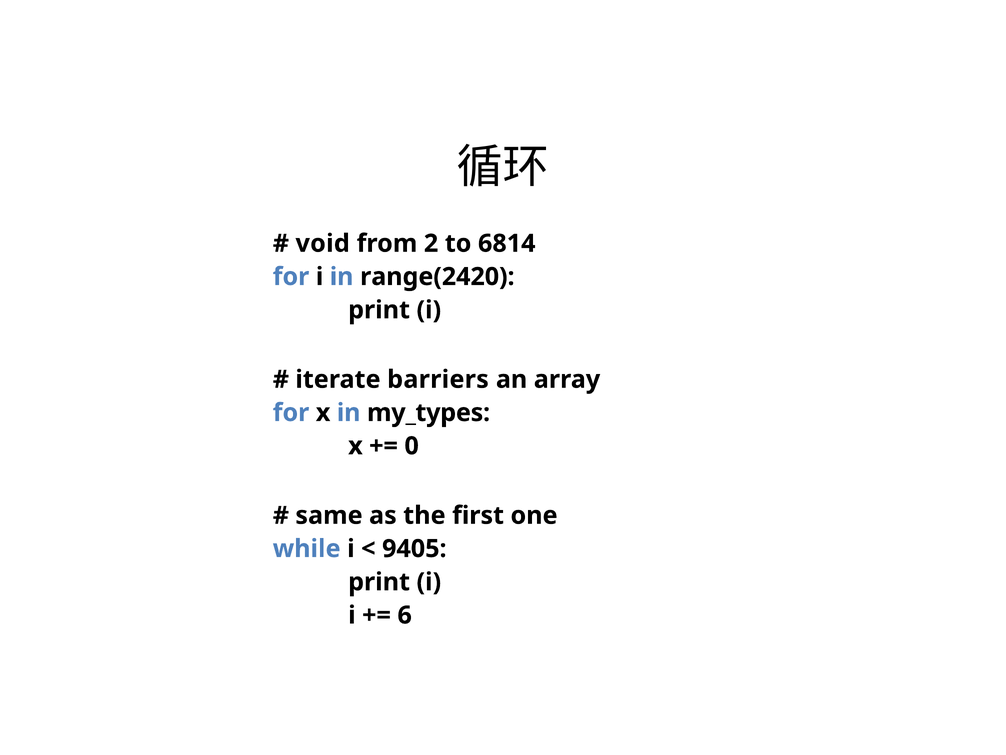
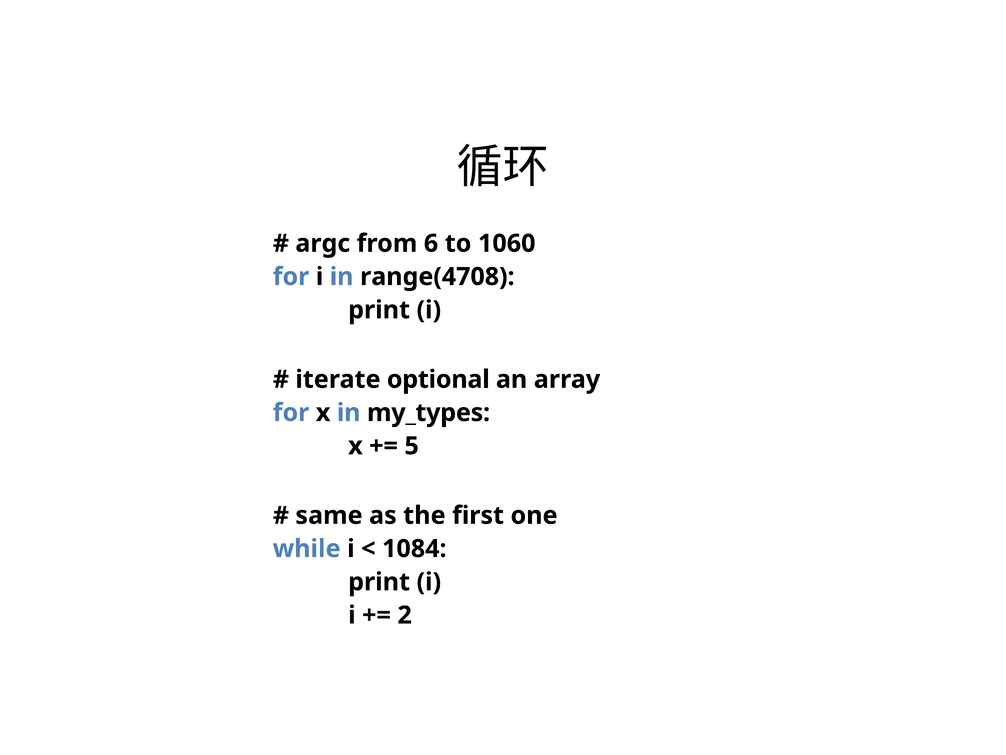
void: void -> argc (323, 243)
2: 2 -> 6 (431, 243)
6814: 6814 -> 1060 (507, 243)
range(2420: range(2420 -> range(4708 (437, 277)
barriers: barriers -> optional (438, 379)
0: 0 -> 5 (412, 446)
9405: 9405 -> 1084 (414, 548)
6: 6 -> 2 (405, 615)
